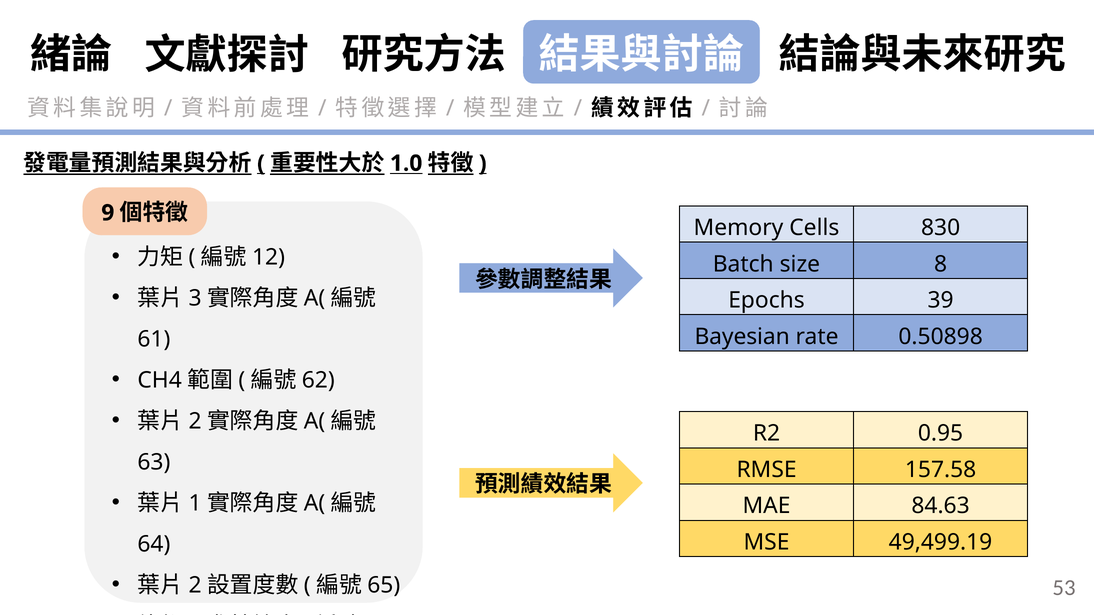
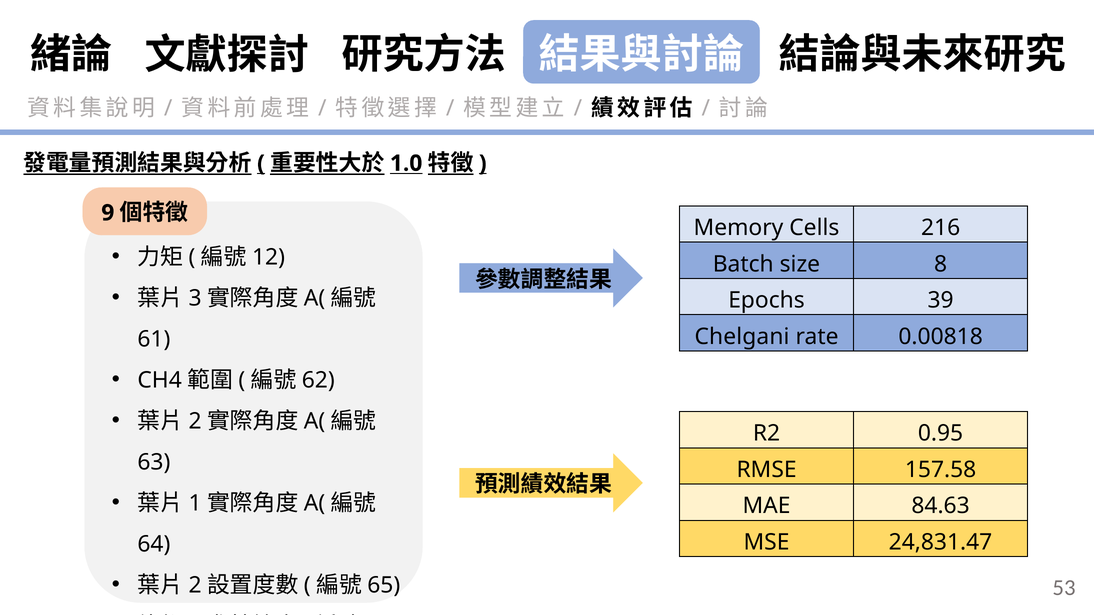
830: 830 -> 216 (941, 228)
Bayesian: Bayesian -> Chelgani (742, 337)
0.50898: 0.50898 -> 0.00818 (941, 337)
49,499.19: 49,499.19 -> 24,831.47 (941, 542)
